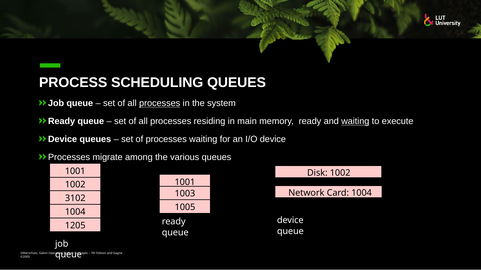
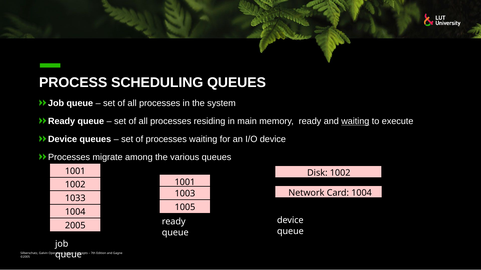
processes underline: present -> none (160, 104)
3102: 3102 -> 1033 (75, 199)
1205: 1205 -> 2005 (75, 226)
